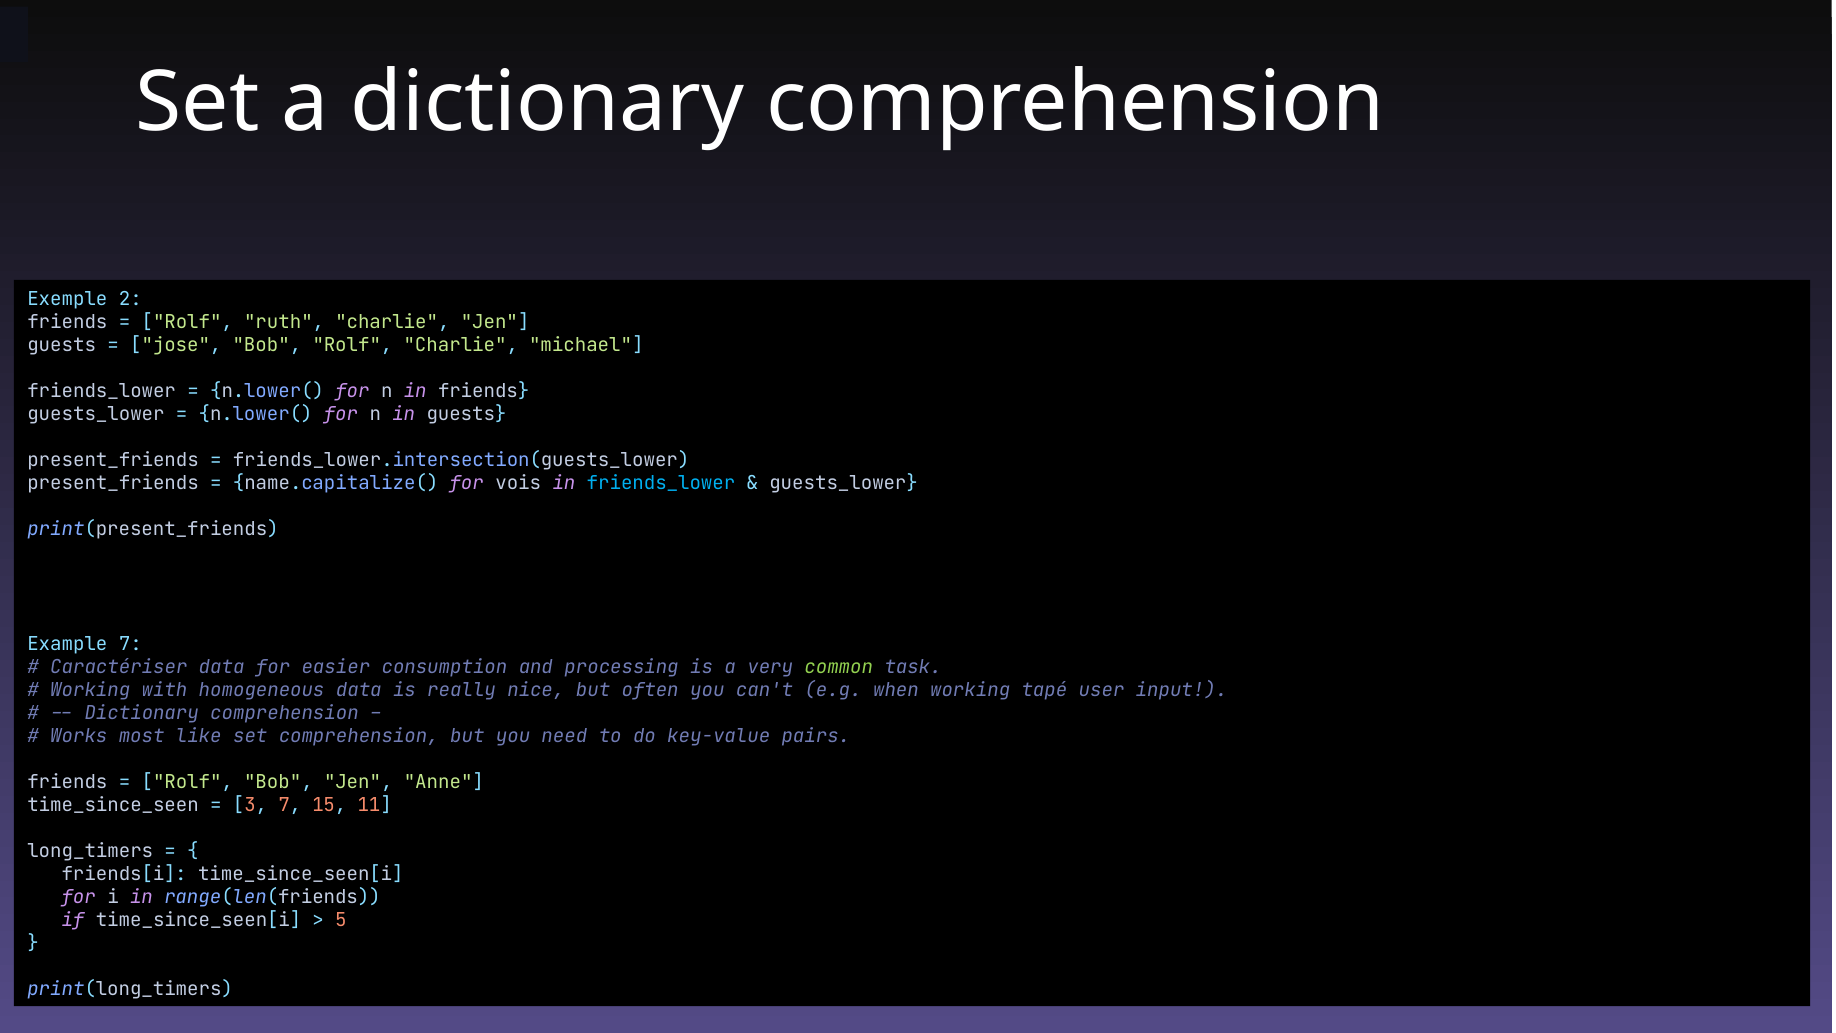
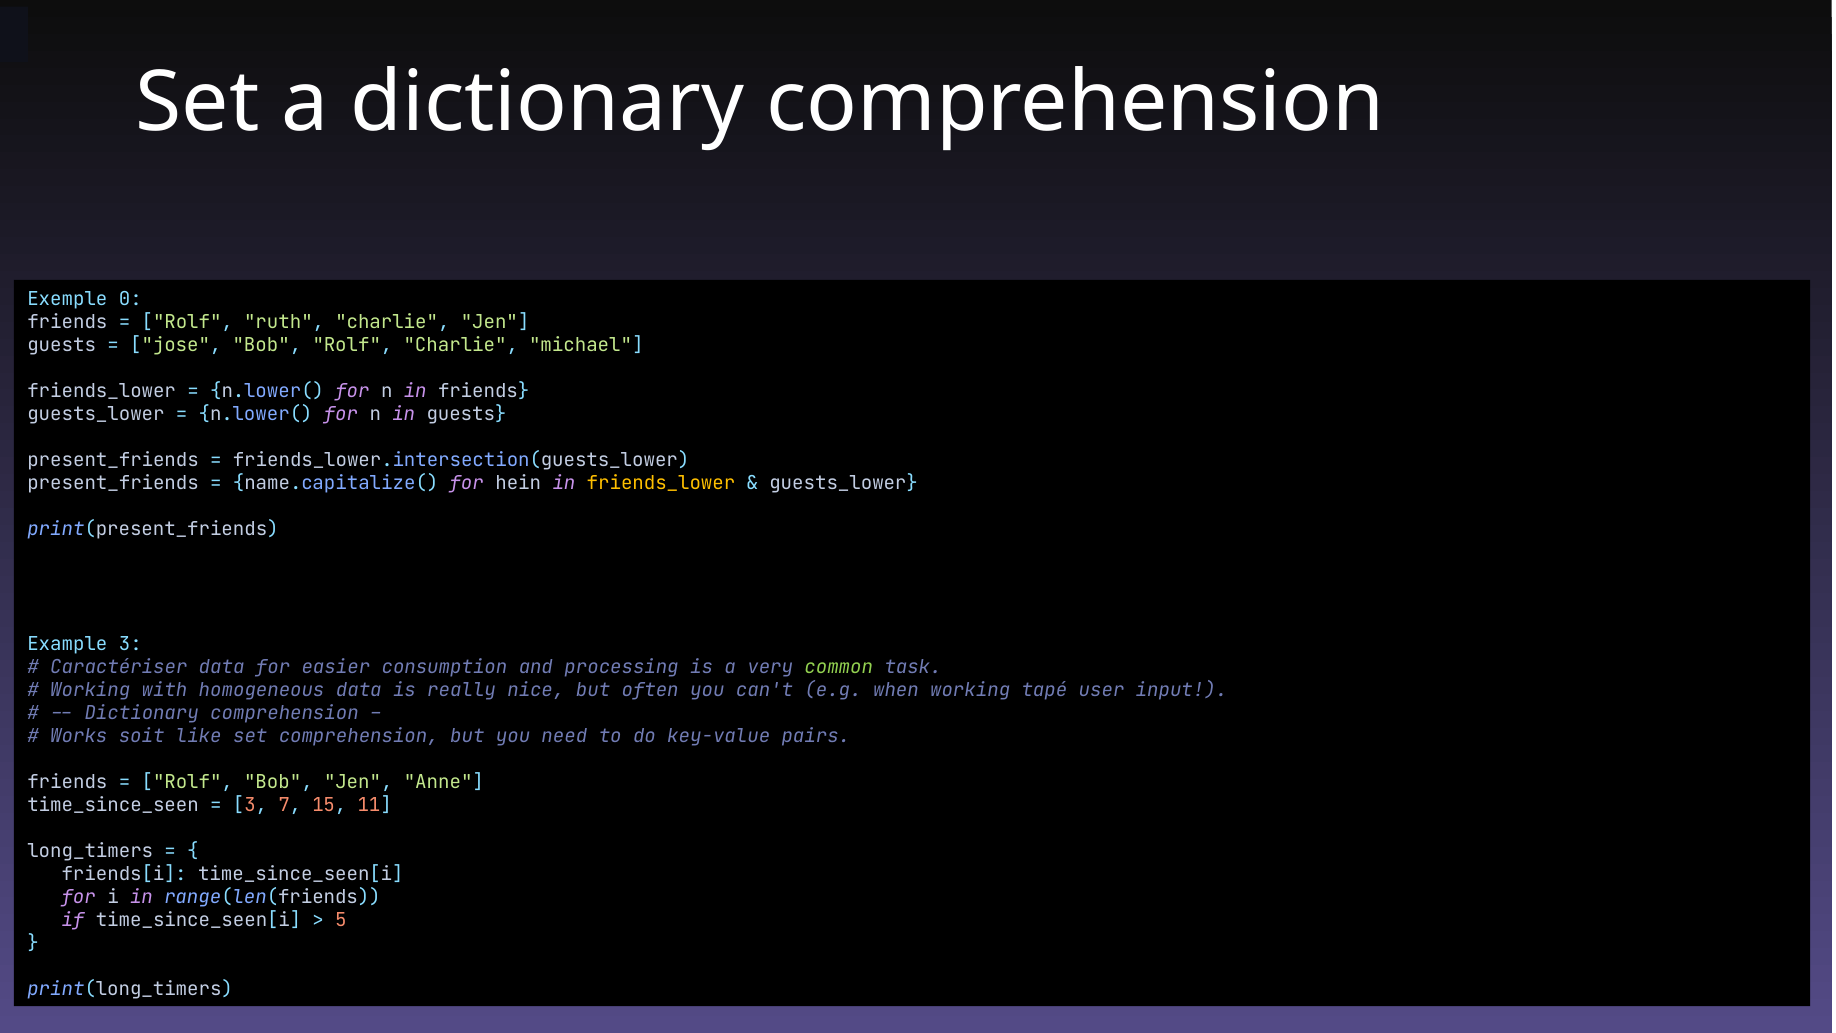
2: 2 -> 0 (130, 299)
vois: vois -> hein (518, 483)
friends_lower colour: light blue -> yellow (661, 483)
Example 7: 7 -> 3 (130, 644)
most: most -> soit (142, 736)
